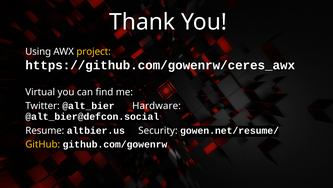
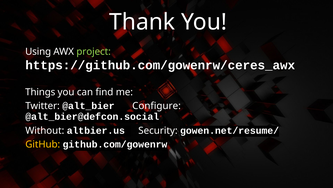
project colour: yellow -> light green (94, 51)
Virtual: Virtual -> Things (40, 92)
Hardware: Hardware -> Configure (157, 106)
Resume: Resume -> Without (45, 130)
